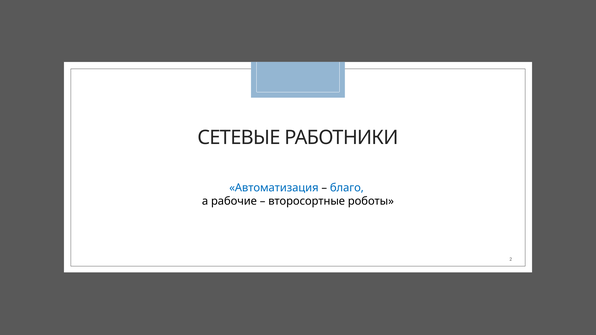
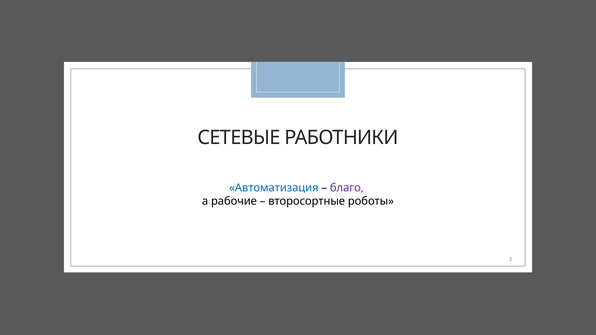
благо colour: blue -> purple (347, 188)
